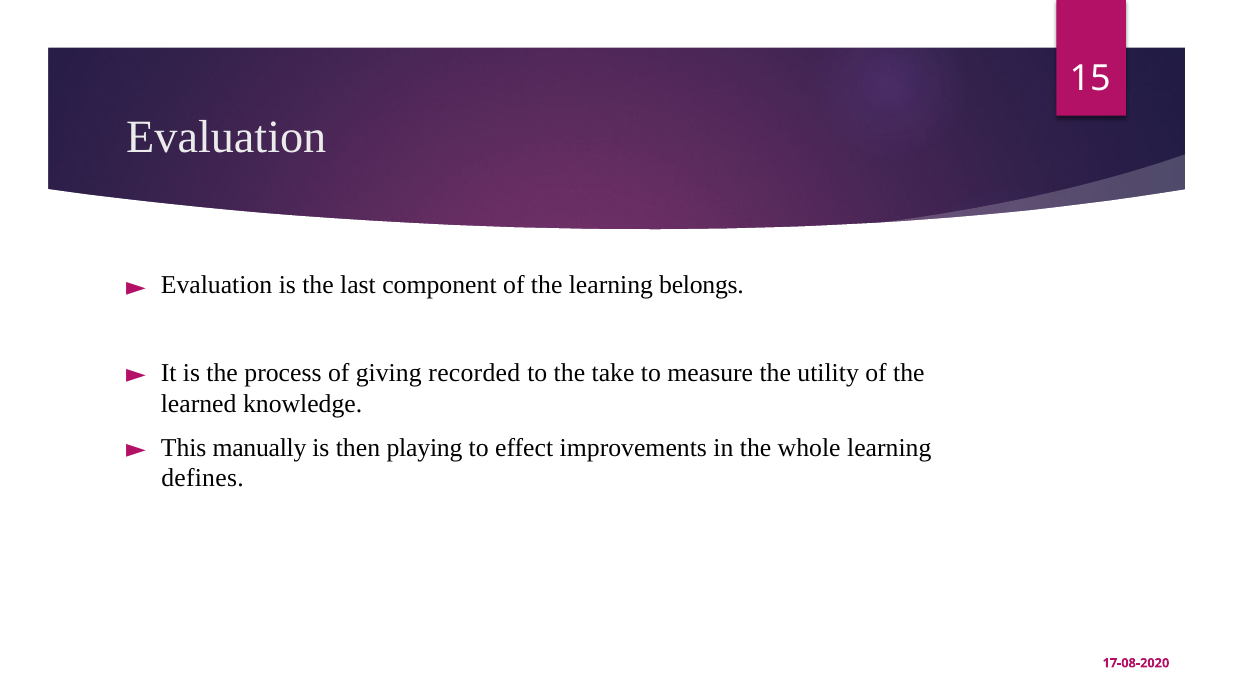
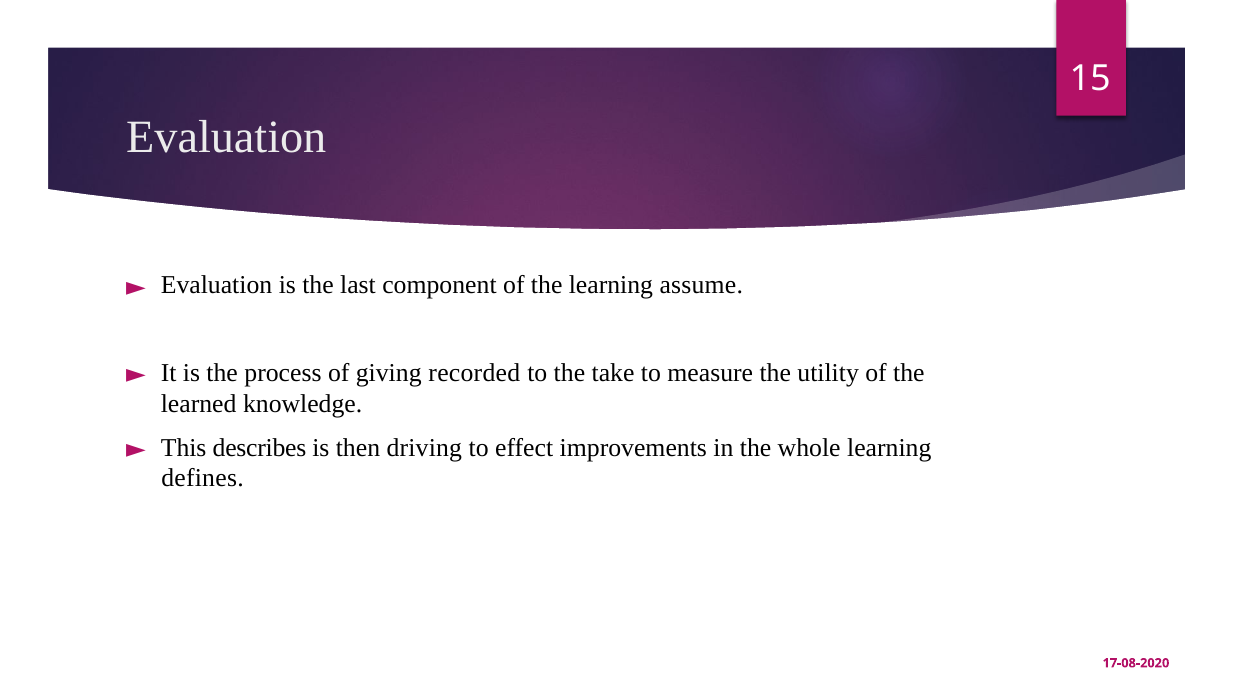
belongs: belongs -> assume (701, 285)
manually: manually -> describes (259, 448)
playing: playing -> driving (424, 448)
